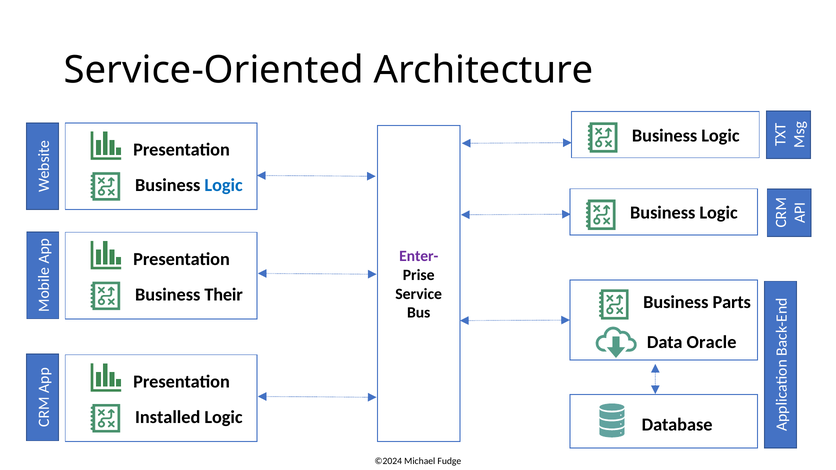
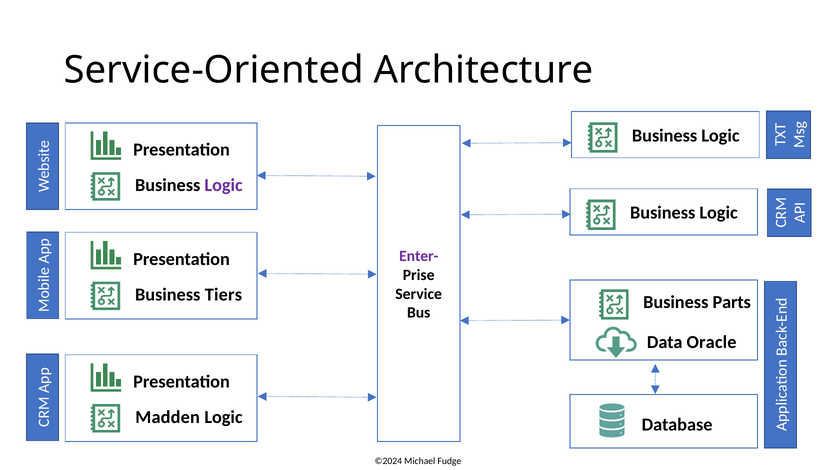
Logic colour: blue -> purple (224, 185)
Their: Their -> Tiers (223, 295)
Installed: Installed -> Madden (168, 417)
